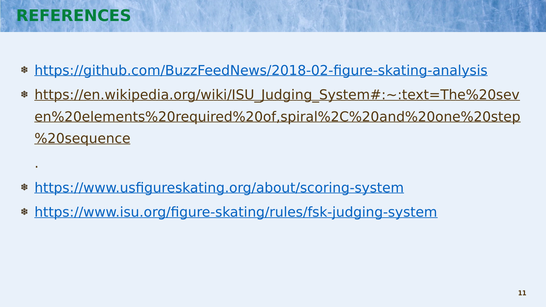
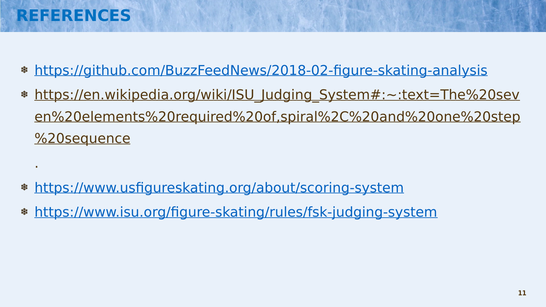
REFERENCES colour: green -> blue (74, 16)
